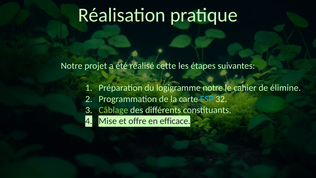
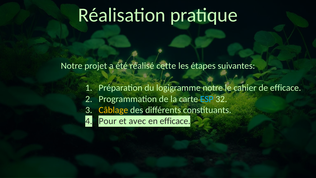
de élimine: élimine -> efficace (286, 88)
Câblage colour: light green -> yellow (113, 110)
Mise: Mise -> Pour (108, 121)
offre: offre -> avec (137, 121)
